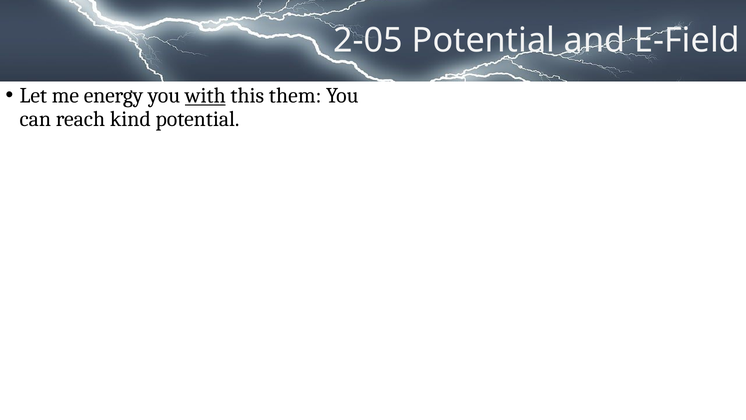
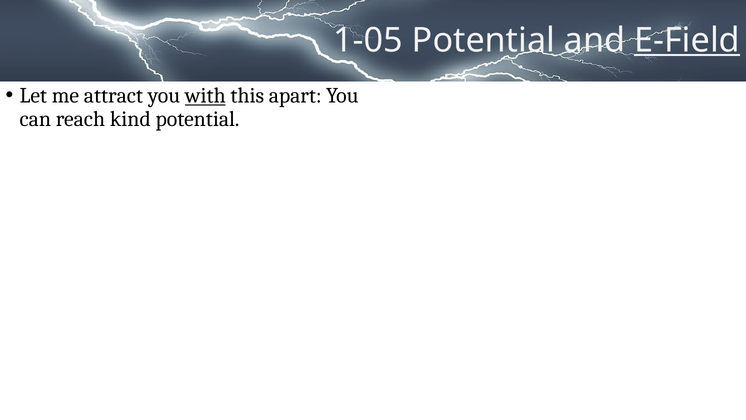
2-05: 2-05 -> 1-05 (368, 40)
E-Field underline: none -> present (687, 40)
energy: energy -> attract (113, 95)
them: them -> apart (295, 95)
